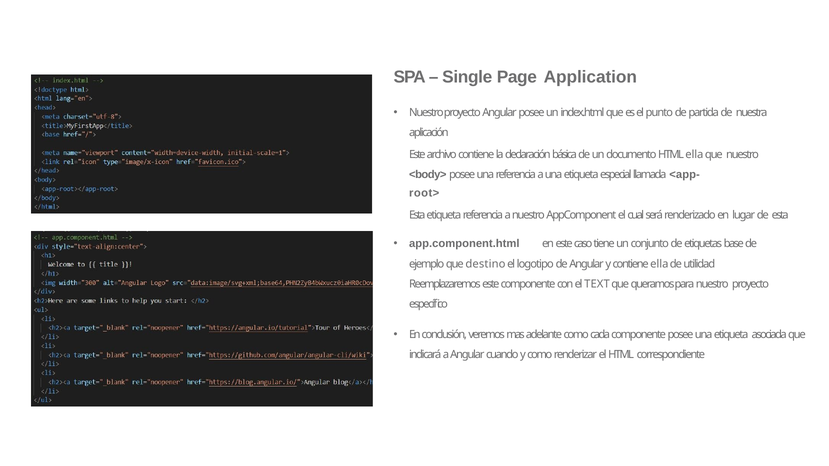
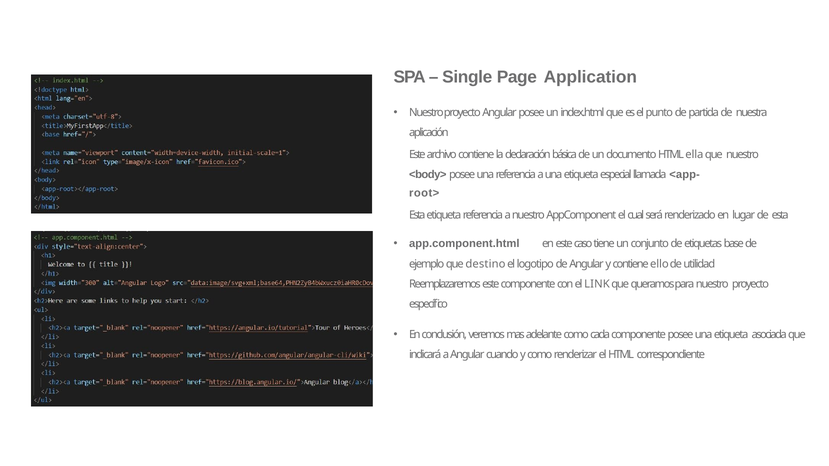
contiene ella: ella -> ello (659, 264)
TEXT: TEXT -> LINK (597, 284)
